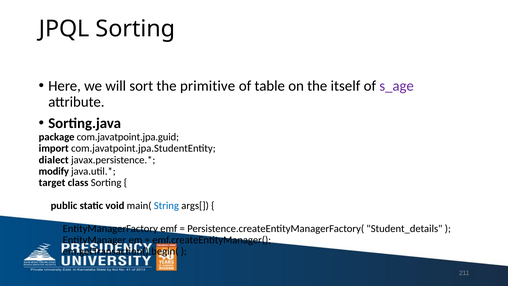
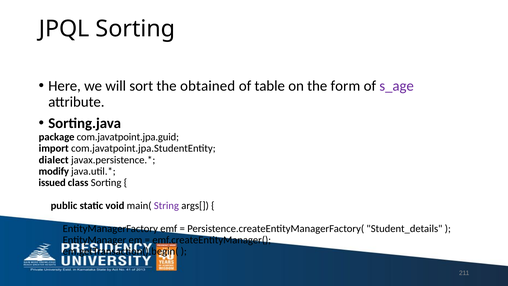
primitive: primitive -> obtained (208, 86)
itself: itself -> form (345, 86)
target: target -> issued (52, 183)
String colour: blue -> purple (166, 206)
